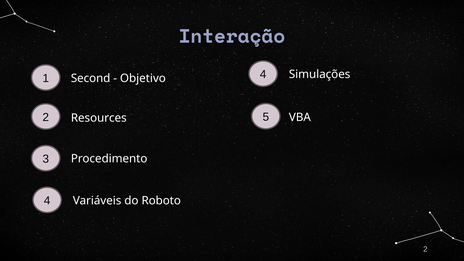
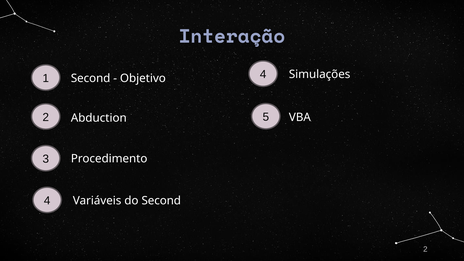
Resources: Resources -> Abduction (99, 118)
do Roboto: Roboto -> Second (161, 201)
